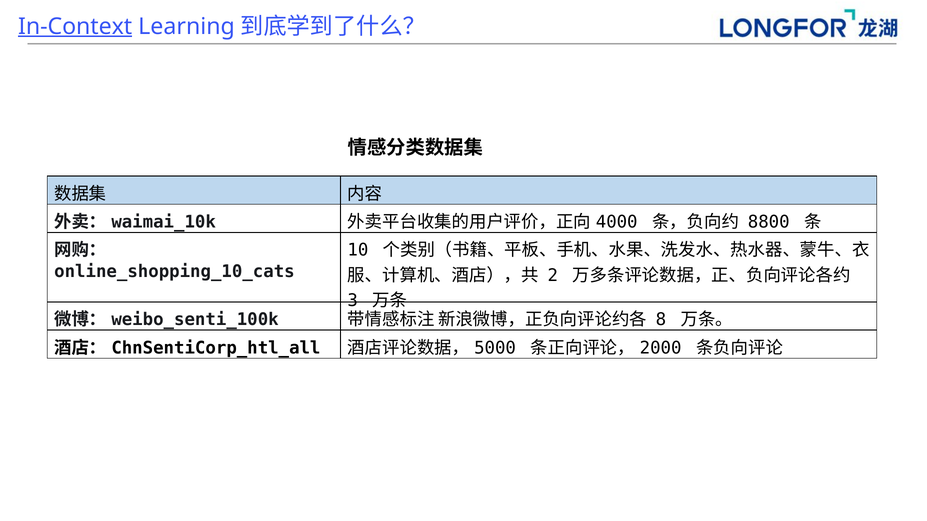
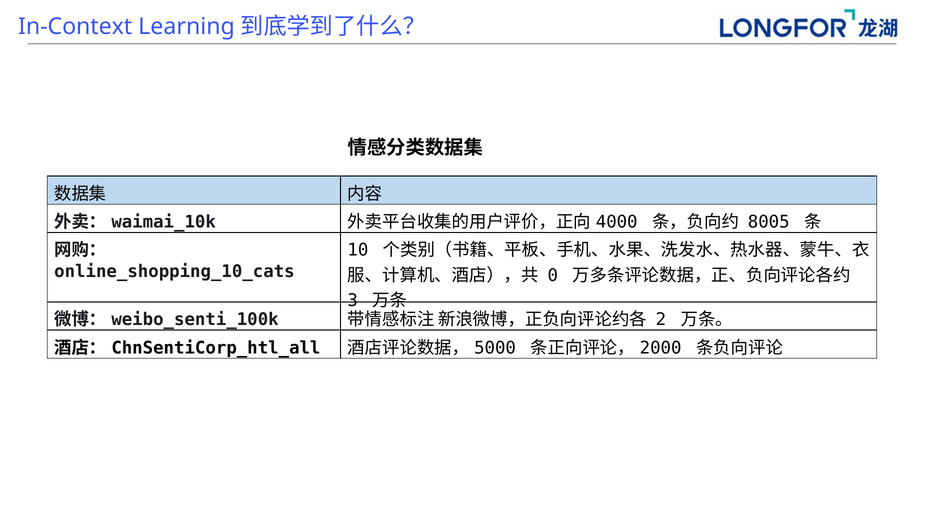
In-Context underline: present -> none (75, 26)
8800: 8800 -> 8005 (769, 222)
2: 2 -> 0 (553, 276)
8: 8 -> 2 (661, 320)
